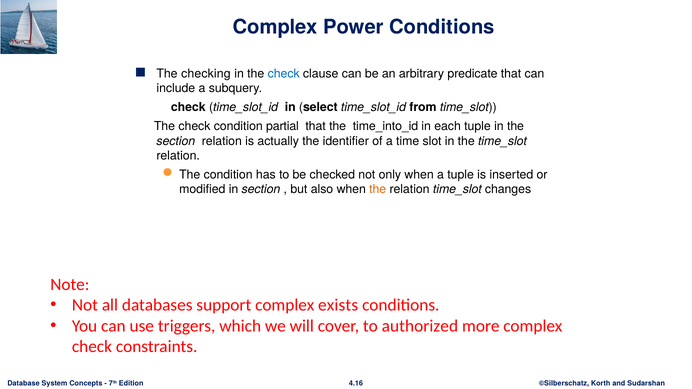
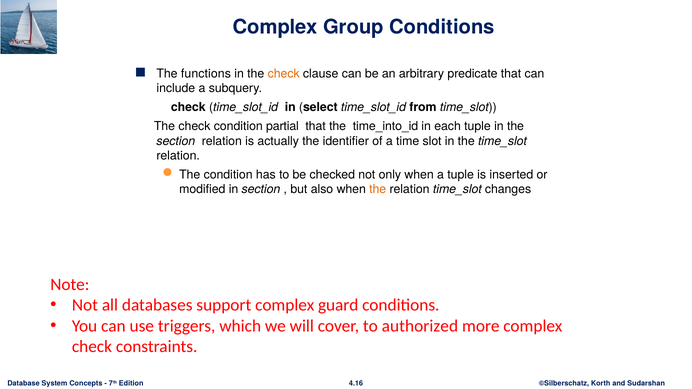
Power: Power -> Group (353, 27)
checking: checking -> functions (206, 74)
check colour: blue -> orange (284, 74)
exists: exists -> guard (338, 305)
